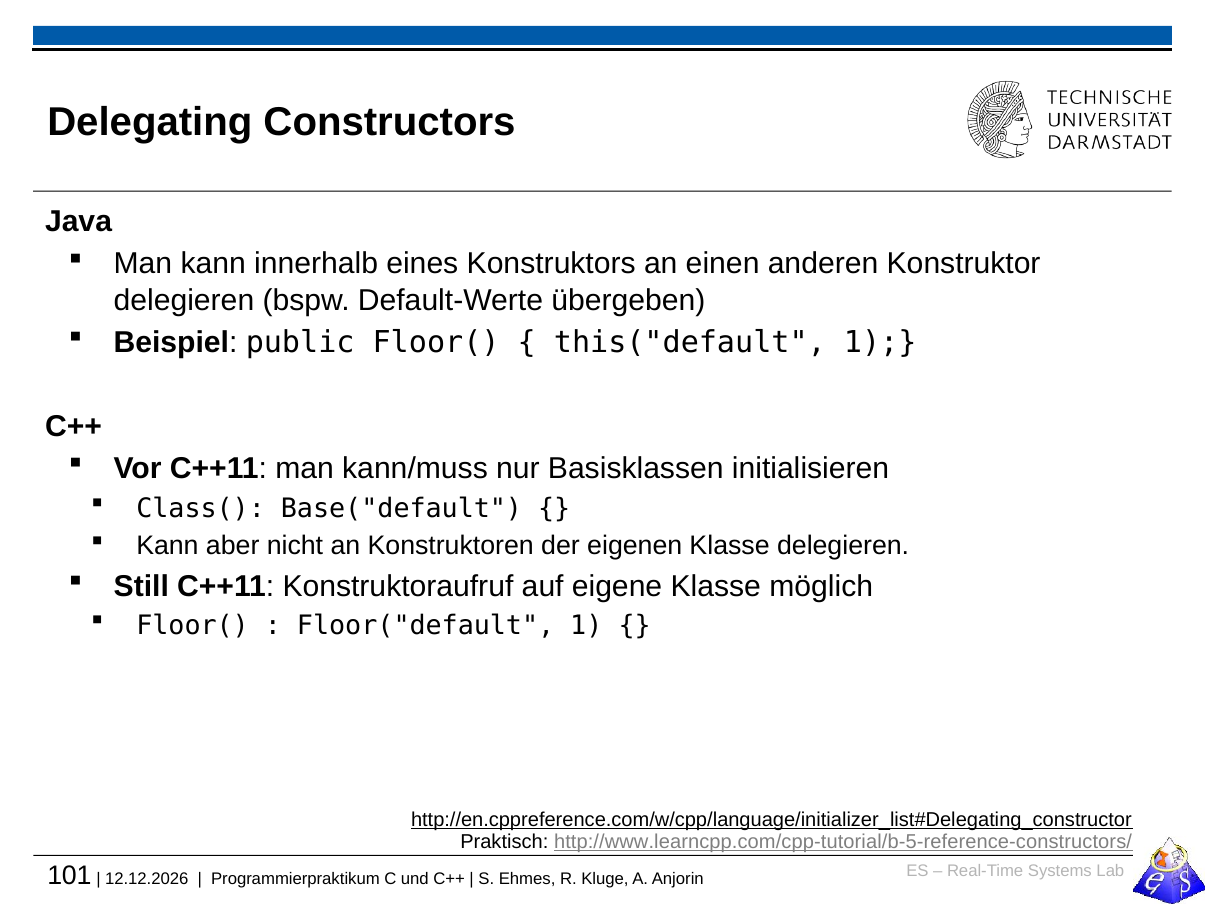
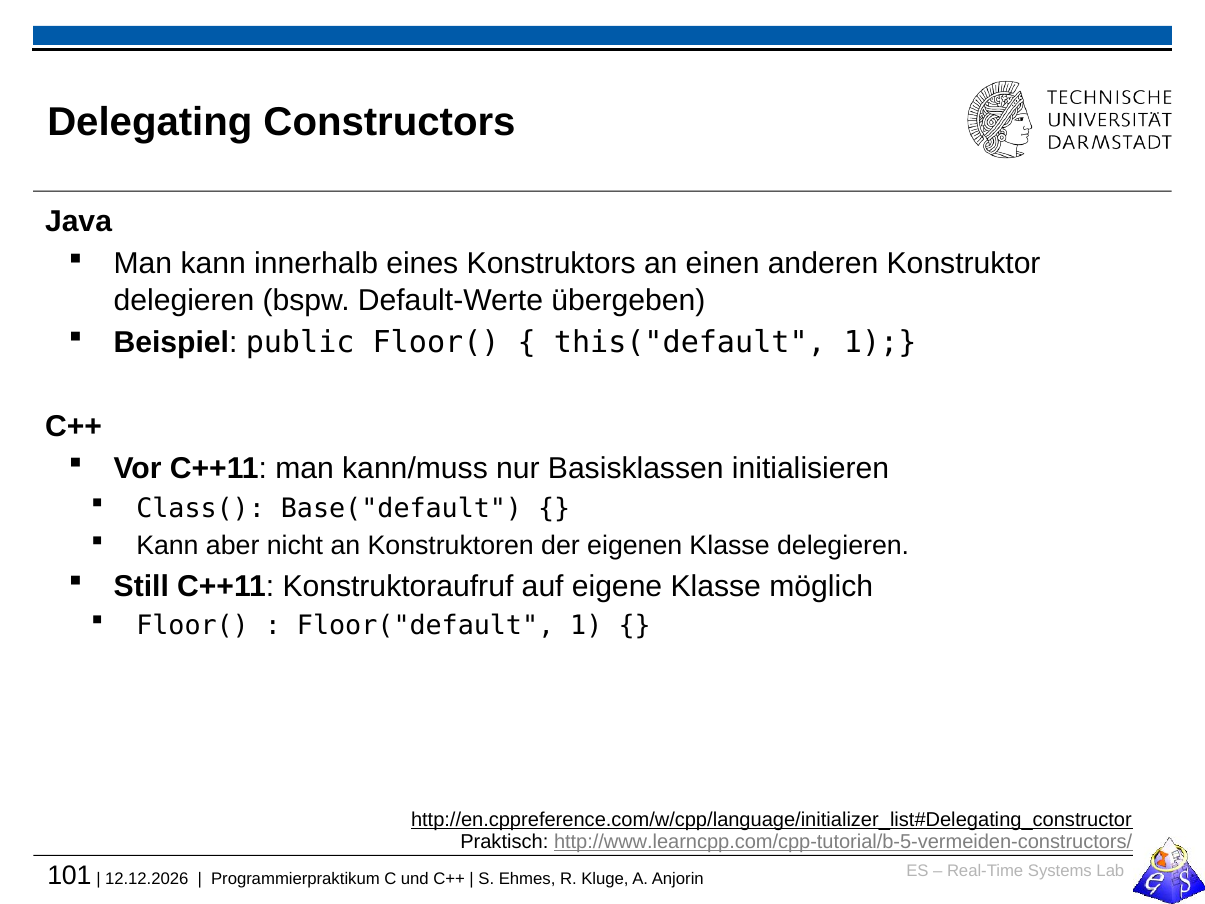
http://www.learncpp.com/cpp-tutorial/b-5-reference-constructors/: http://www.learncpp.com/cpp-tutorial/b-5-reference-constructors/ -> http://www.learncpp.com/cpp-tutorial/b-5-vermeiden-constructors/ (843, 842)
